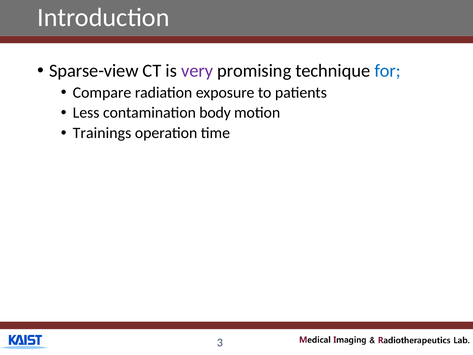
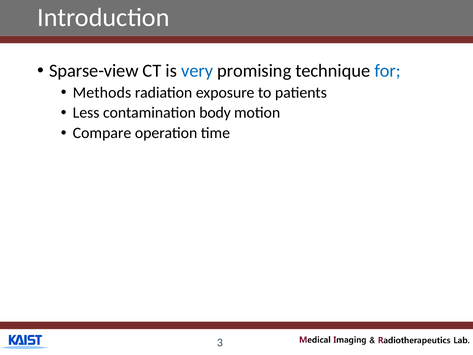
very colour: purple -> blue (197, 71)
Compare: Compare -> Methods (102, 92)
Trainings: Trainings -> Compare (102, 133)
